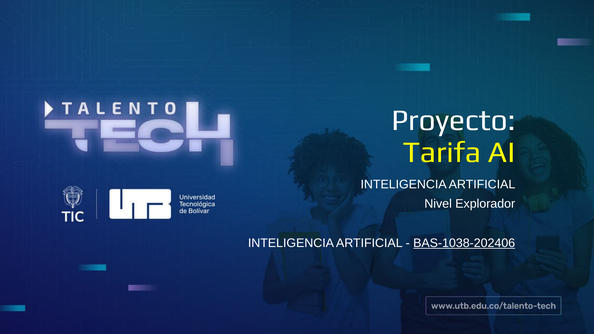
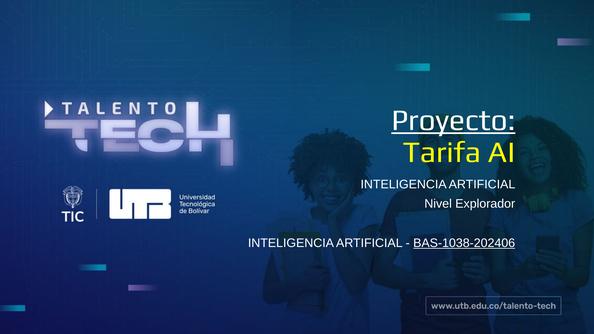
Proyecto underline: none -> present (453, 120)
